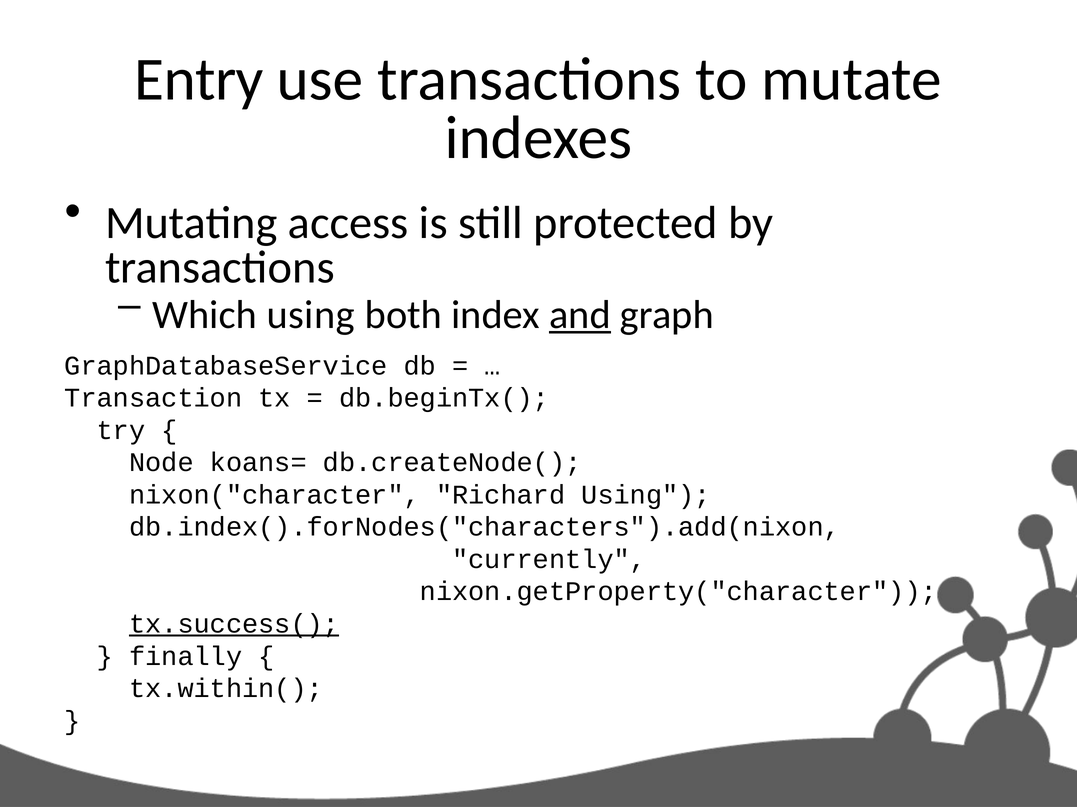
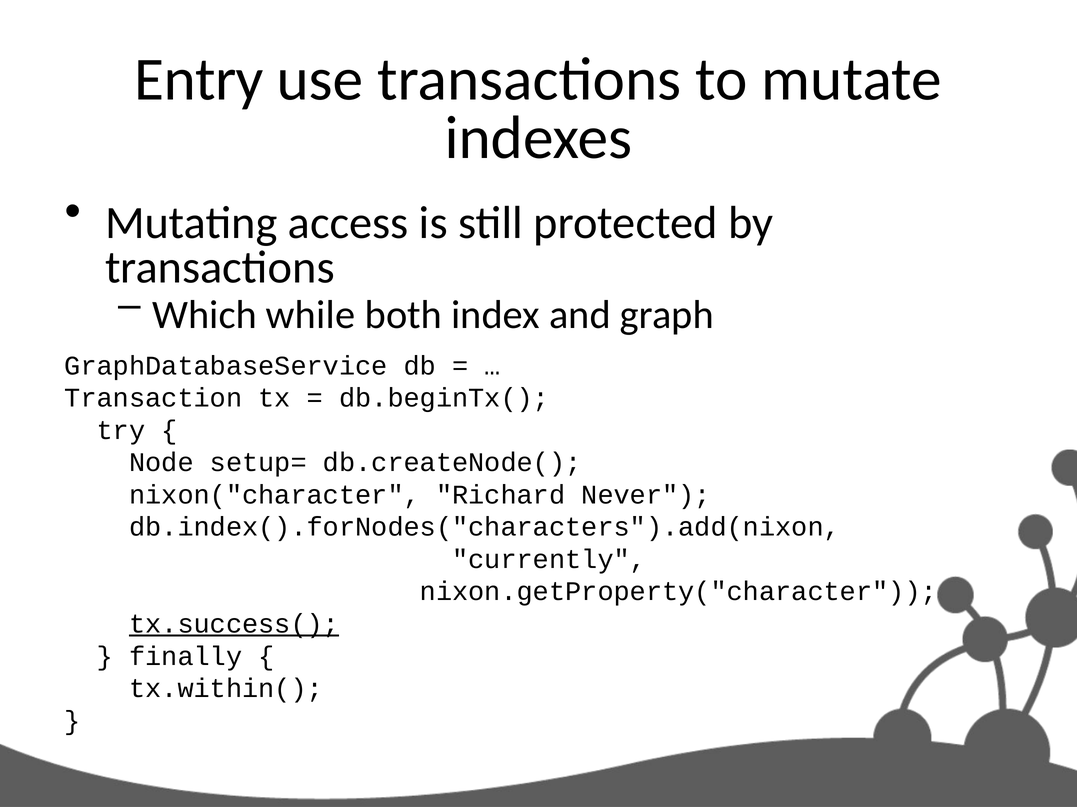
Which using: using -> while (311, 315)
and underline: present -> none (580, 315)
koans=: koans= -> setup= (258, 463)
Richard Using: Using -> Never (646, 495)
